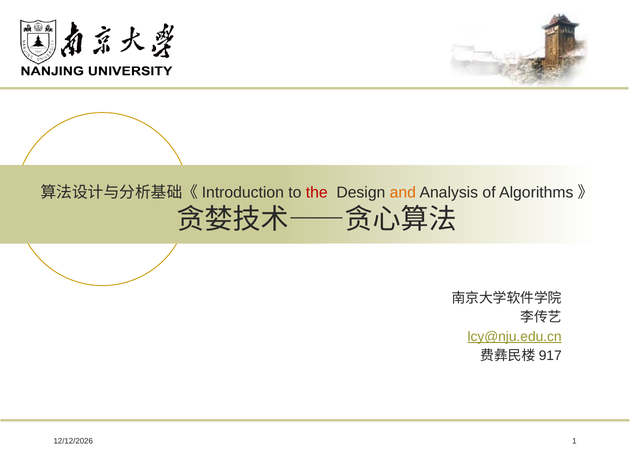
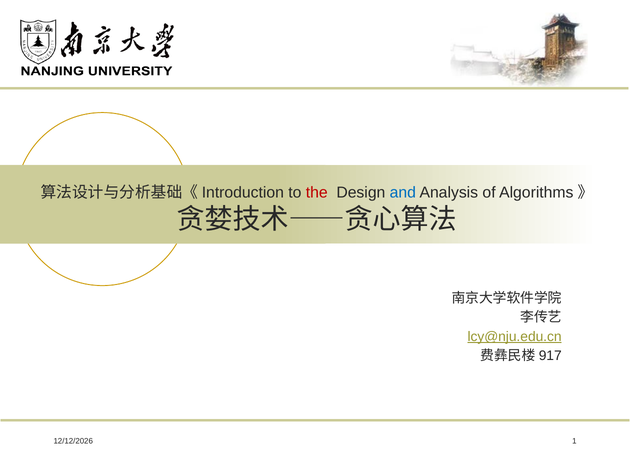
and colour: orange -> blue (403, 193)
